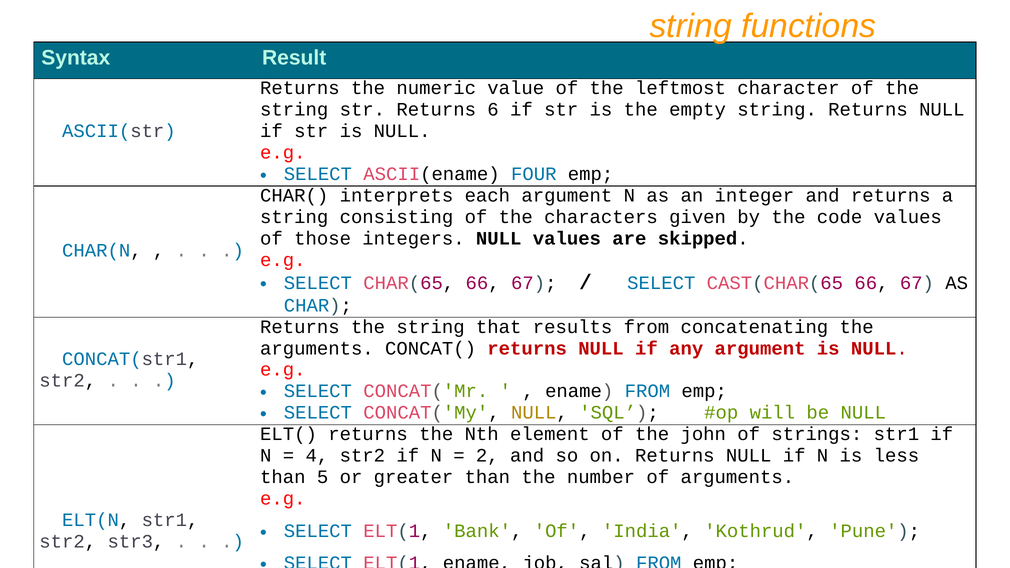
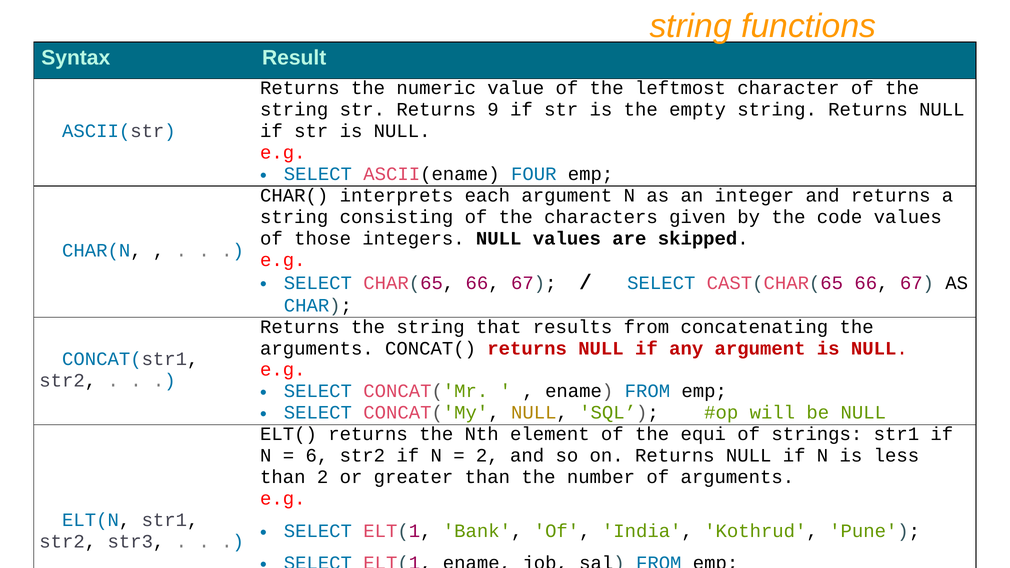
6: 6 -> 9 (493, 110)
john: john -> equi (703, 434)
4: 4 -> 6 (317, 456)
than 5: 5 -> 2 (323, 477)
